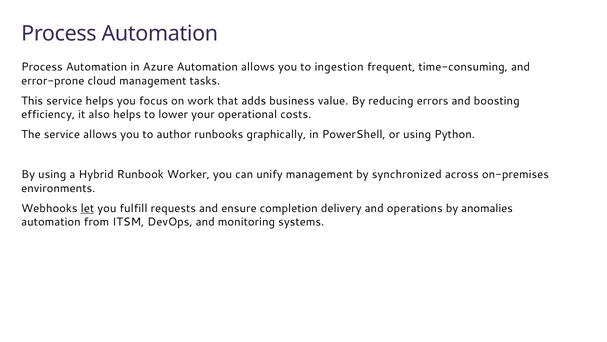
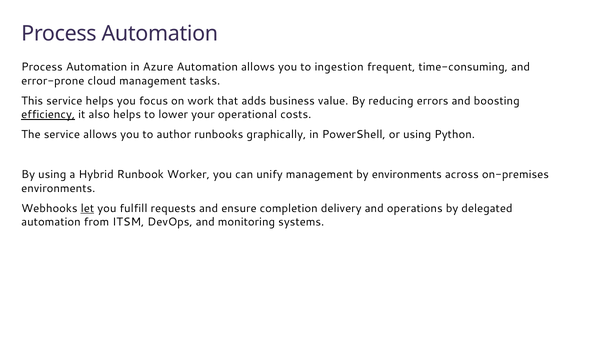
efficiency underline: none -> present (48, 114)
by synchronized: synchronized -> environments (407, 174)
anomalies: anomalies -> delegated (487, 208)
